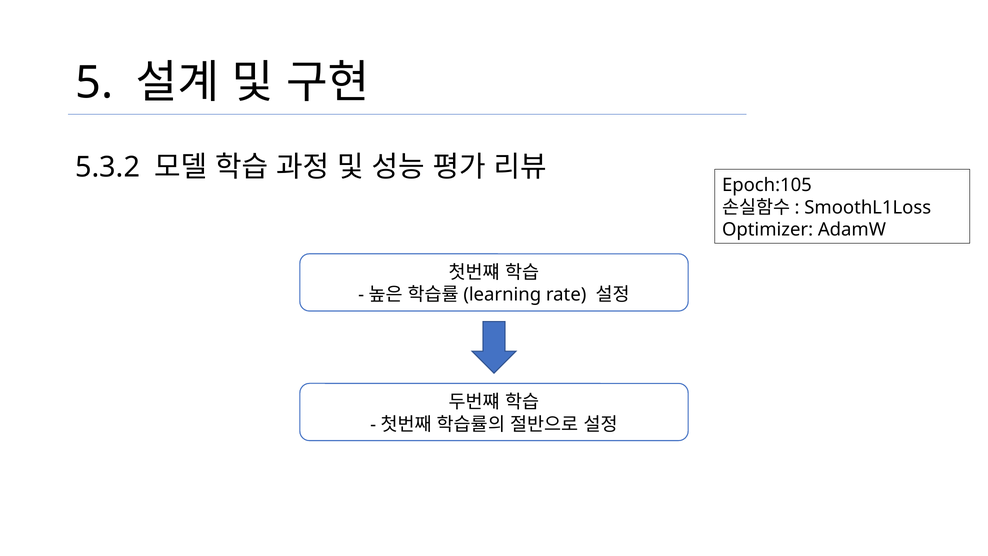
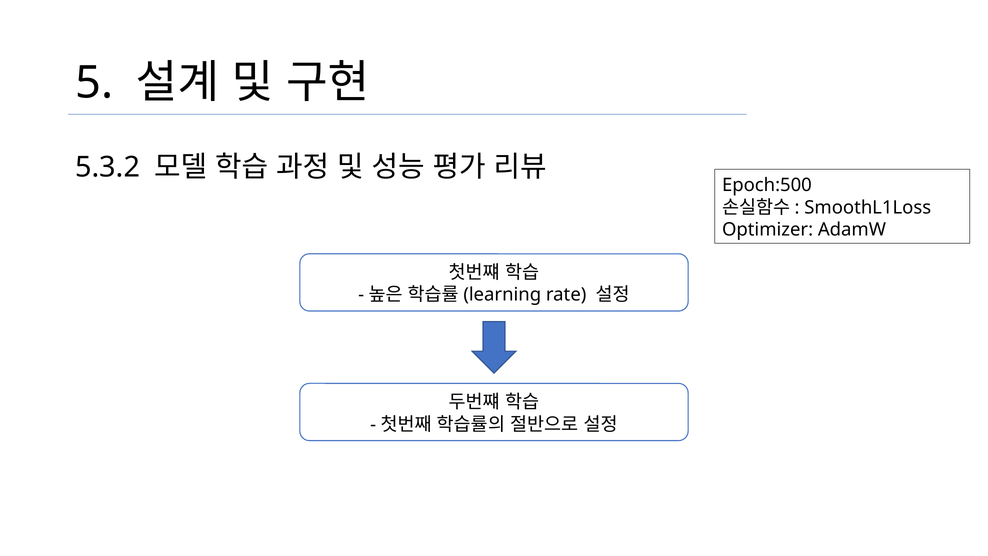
Epoch:105: Epoch:105 -> Epoch:500 (767, 185)
